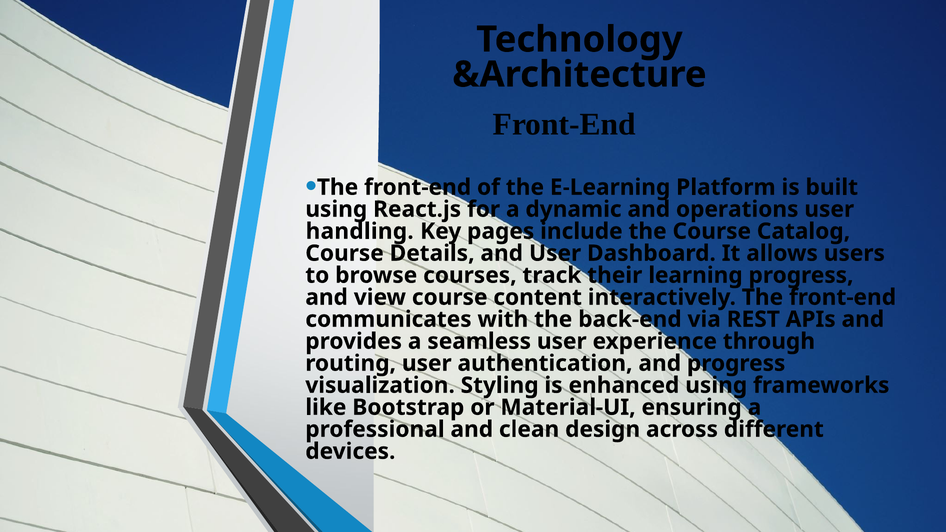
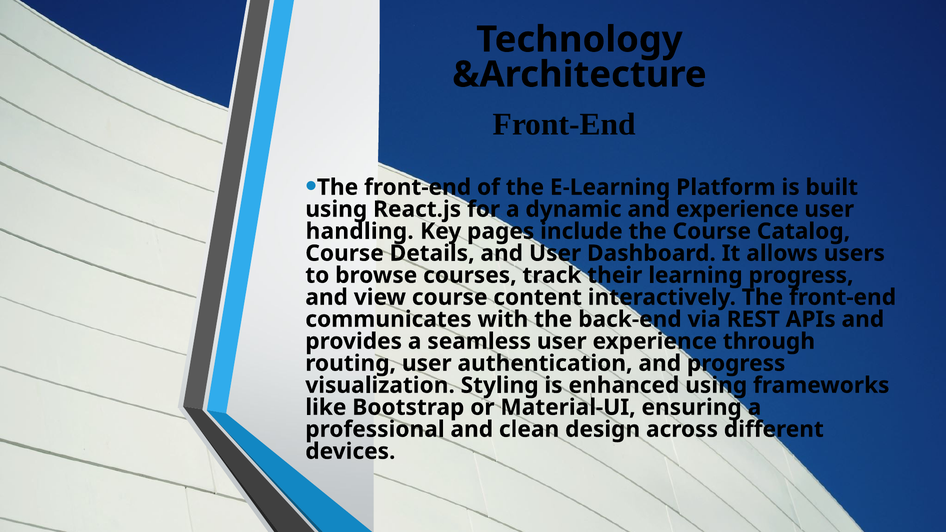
and operations: operations -> experience (737, 209)
